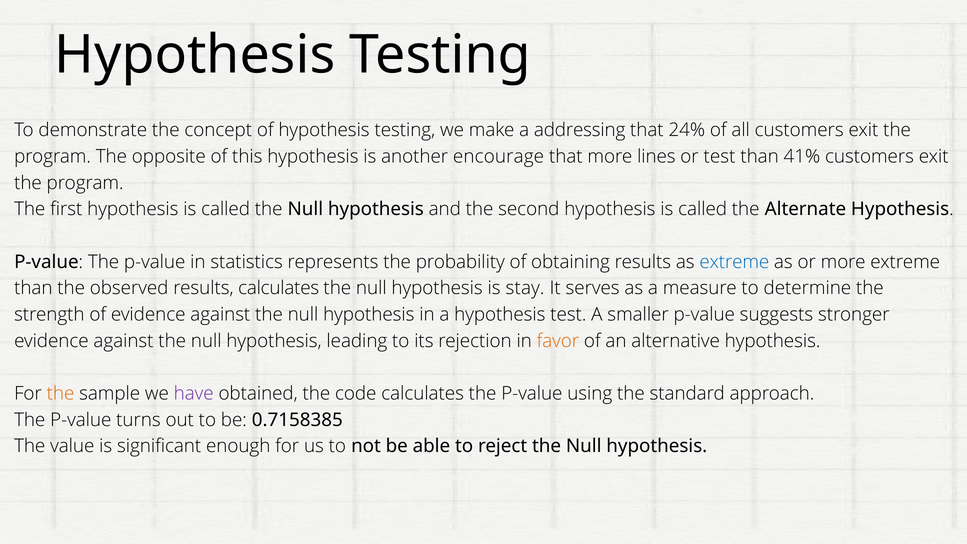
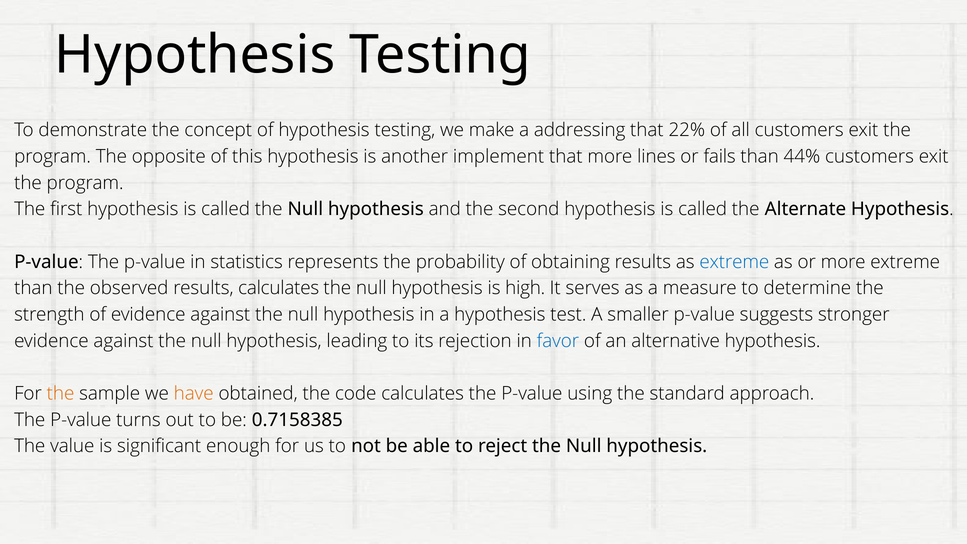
24%: 24% -> 22% (687, 130)
encourage: encourage -> implement (499, 157)
or test: test -> fails (720, 157)
41%: 41% -> 44% (802, 157)
stay: stay -> high (525, 288)
favor colour: orange -> blue (558, 341)
have colour: purple -> orange (194, 394)
